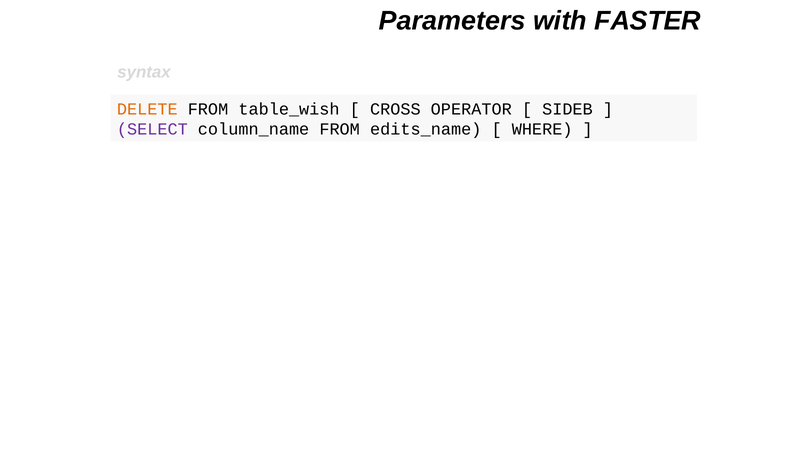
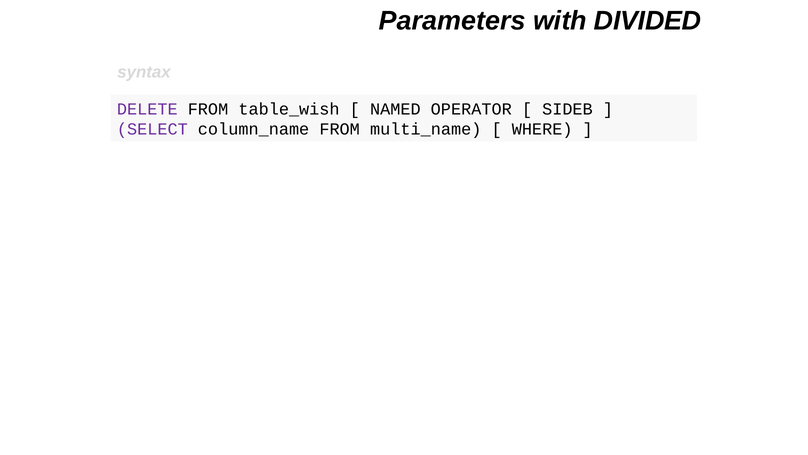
FASTER: FASTER -> DIVIDED (648, 21)
DELETE colour: orange -> purple (147, 109)
CROSS: CROSS -> NAMED (395, 109)
edits_name: edits_name -> multi_name (426, 129)
